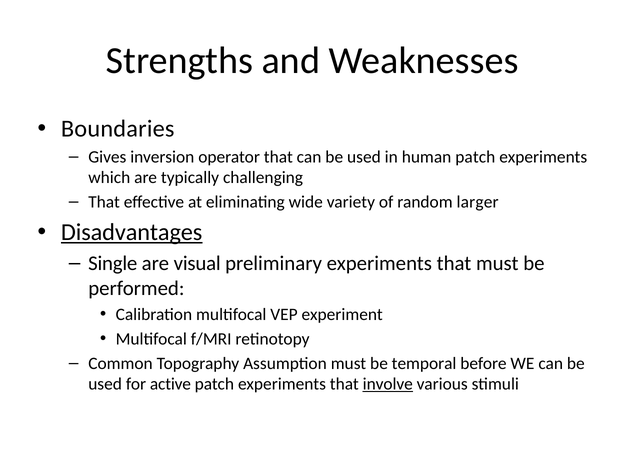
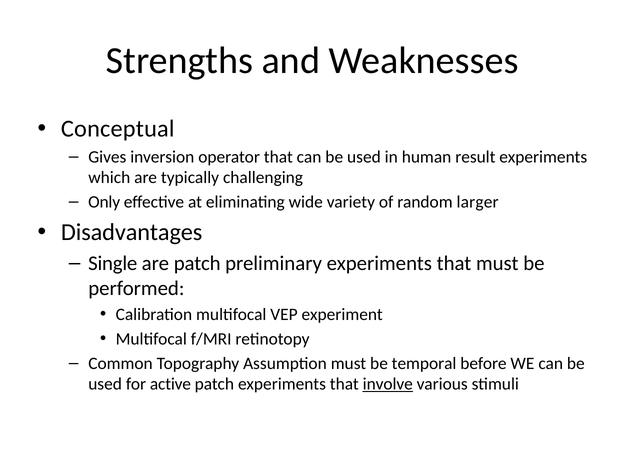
Boundaries: Boundaries -> Conceptual (118, 129)
human patch: patch -> result (475, 157)
That: That -> Only (104, 202)
Disadvantages underline: present -> none (132, 232)
are visual: visual -> patch (197, 263)
